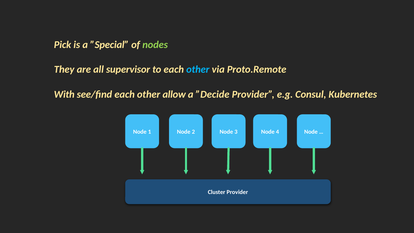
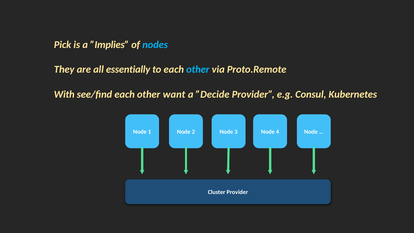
”Special: ”Special -> ”Implies (110, 45)
nodes colour: light green -> light blue (155, 45)
supervisor: supervisor -> essentially (128, 69)
allow: allow -> want (174, 94)
